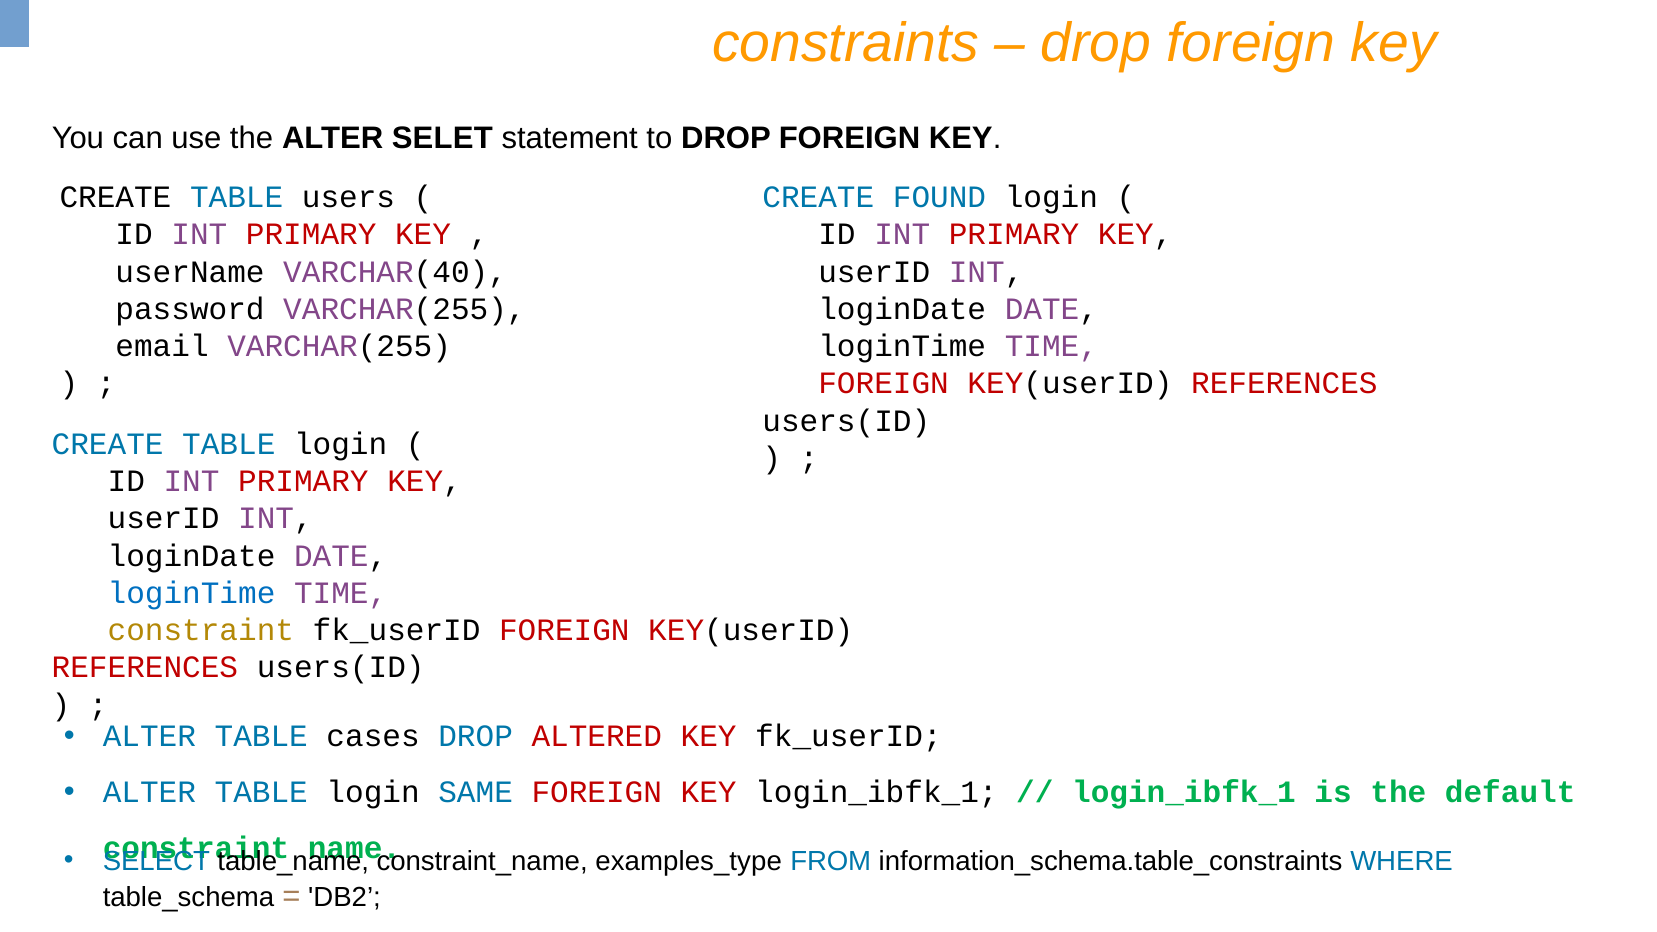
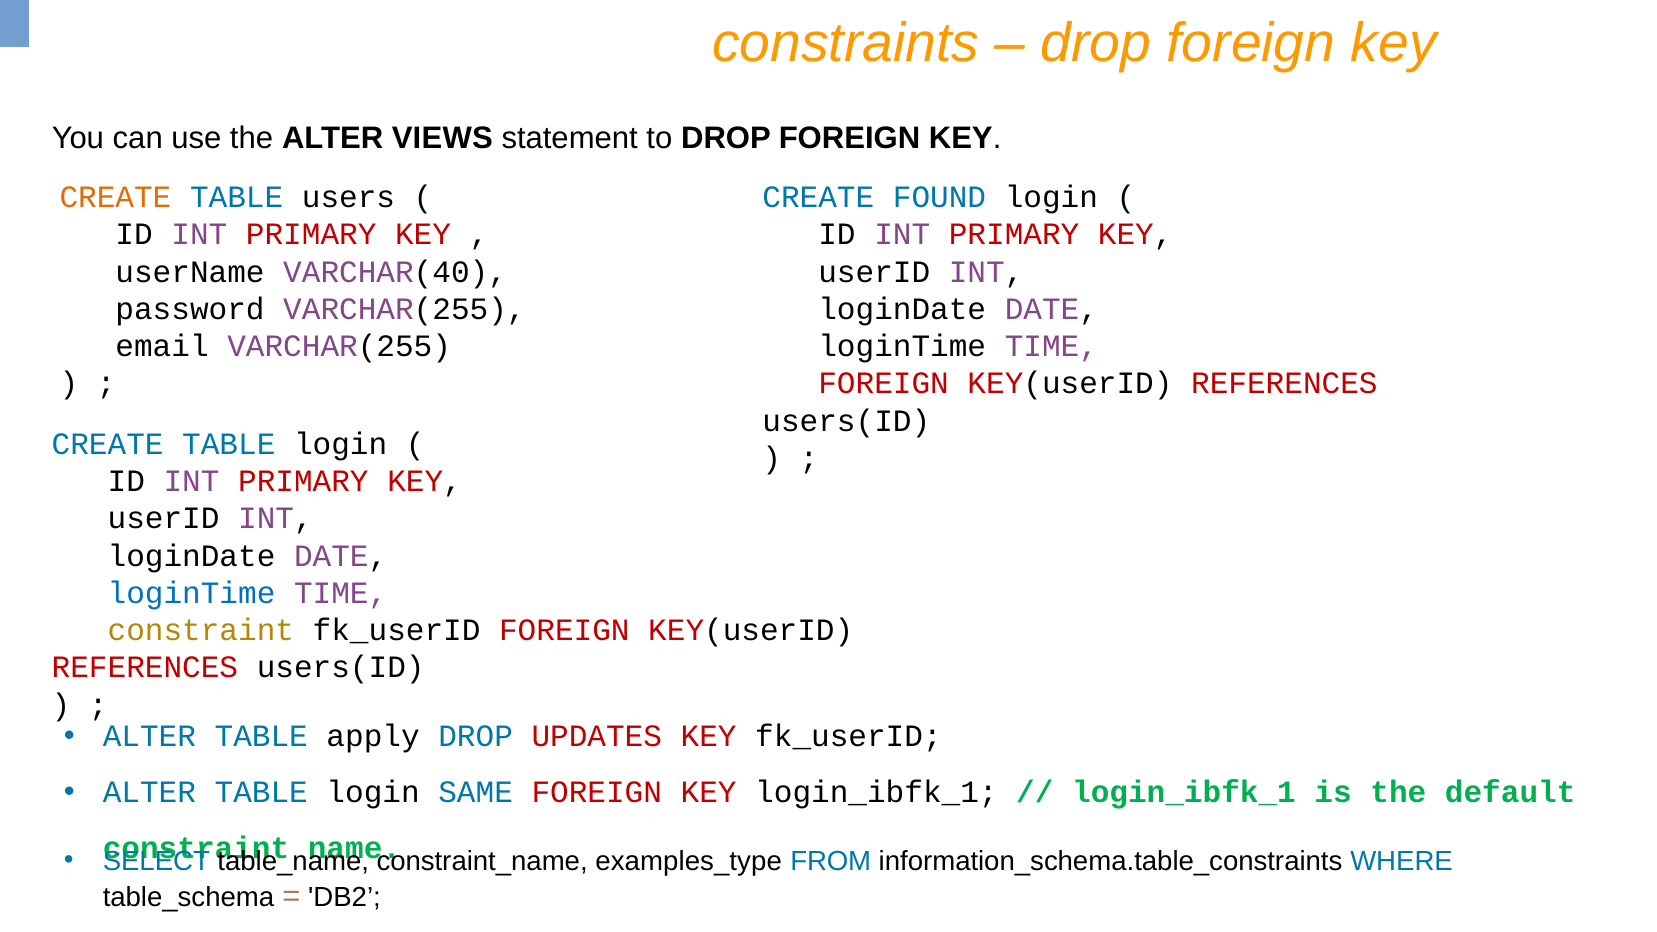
SELET: SELET -> VIEWS (442, 138)
CREATE colour: black -> orange (115, 197)
cases: cases -> apply (373, 737)
ALTERED: ALTERED -> UPDATES (597, 737)
